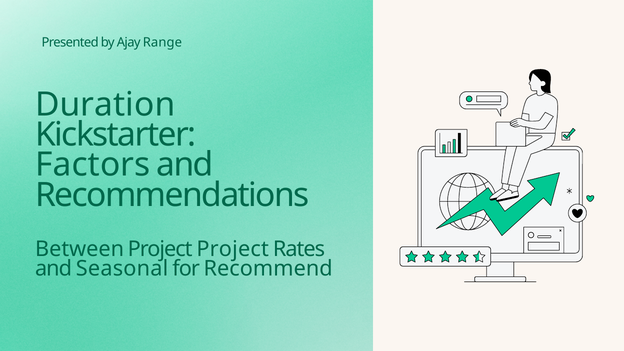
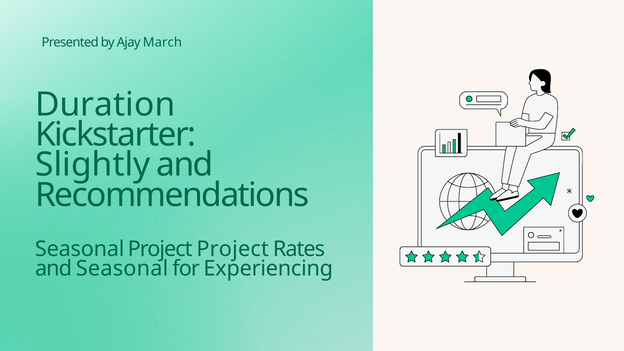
Range: Range -> March (162, 43)
Factors: Factors -> Slightly (93, 165)
Between: Between -> Seasonal (80, 249)
Recommend: Recommend -> Experiencing (268, 269)
